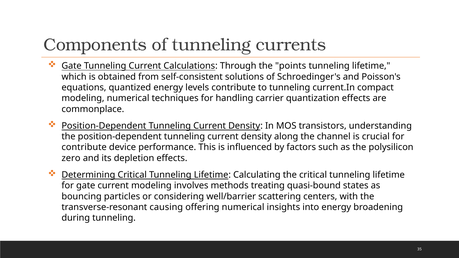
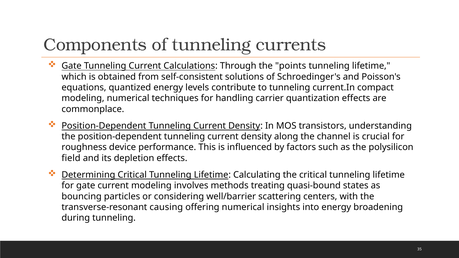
contribute: contribute -> roughness (84, 147)
zero: zero -> field (71, 158)
